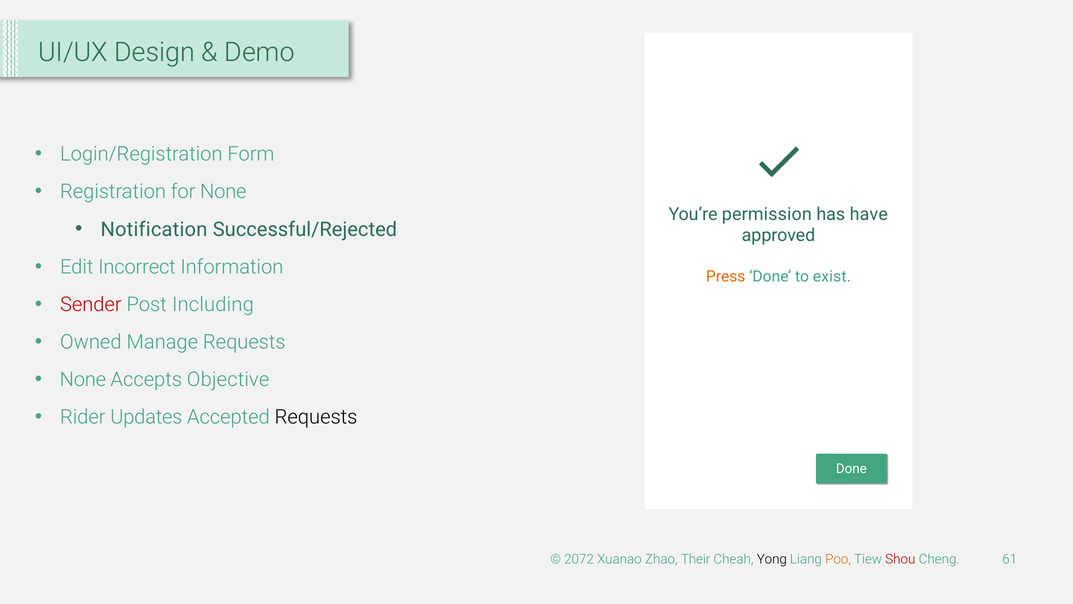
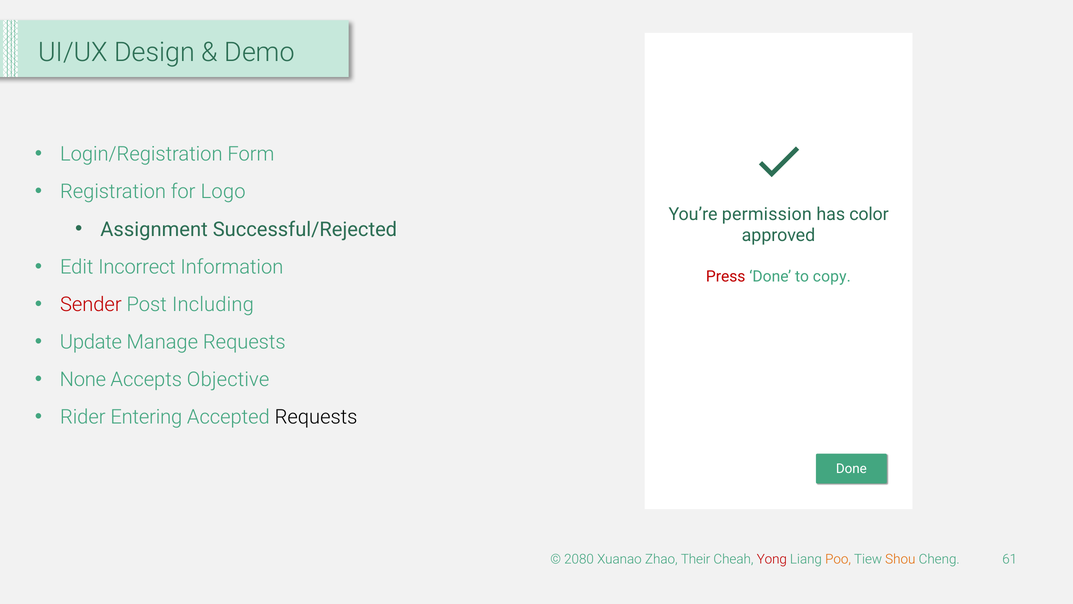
for None: None -> Logo (223, 192)
have: have -> color (869, 214)
Notification: Notification -> Assignment (154, 229)
Press colour: orange -> red (726, 276)
exist: exist -> copy (832, 276)
Owned: Owned -> Update (91, 342)
Updates: Updates -> Entering (146, 417)
2072: 2072 -> 2080 (579, 559)
Yong colour: black -> red (772, 559)
Shou colour: red -> orange (900, 559)
